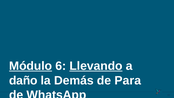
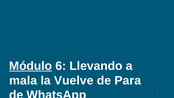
Llevando underline: present -> none (96, 66)
daño: daño -> mala (23, 80)
Demás: Demás -> Vuelve (74, 80)
